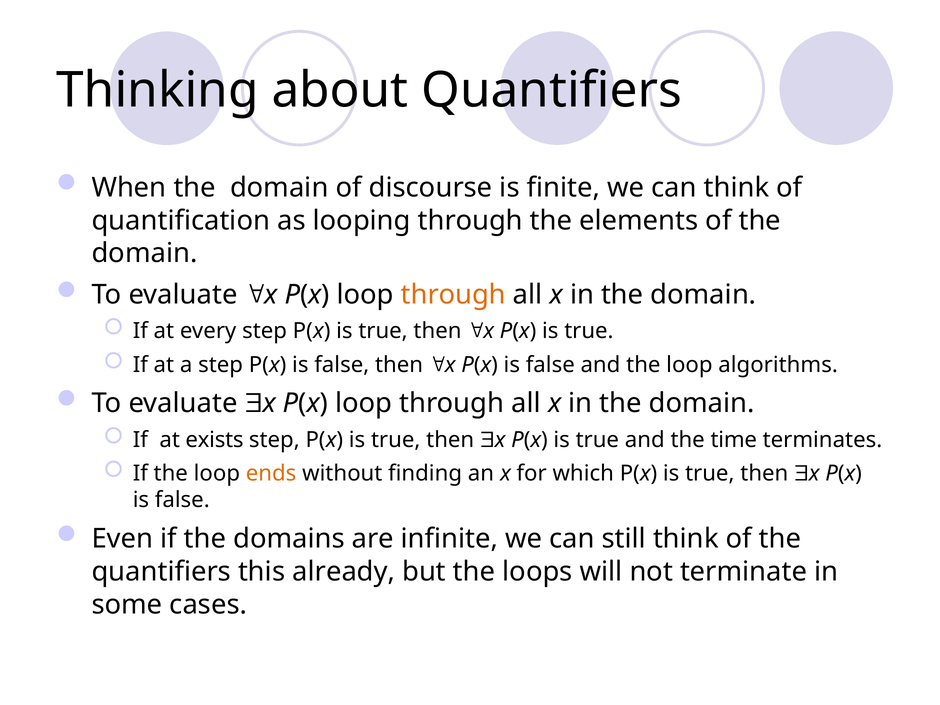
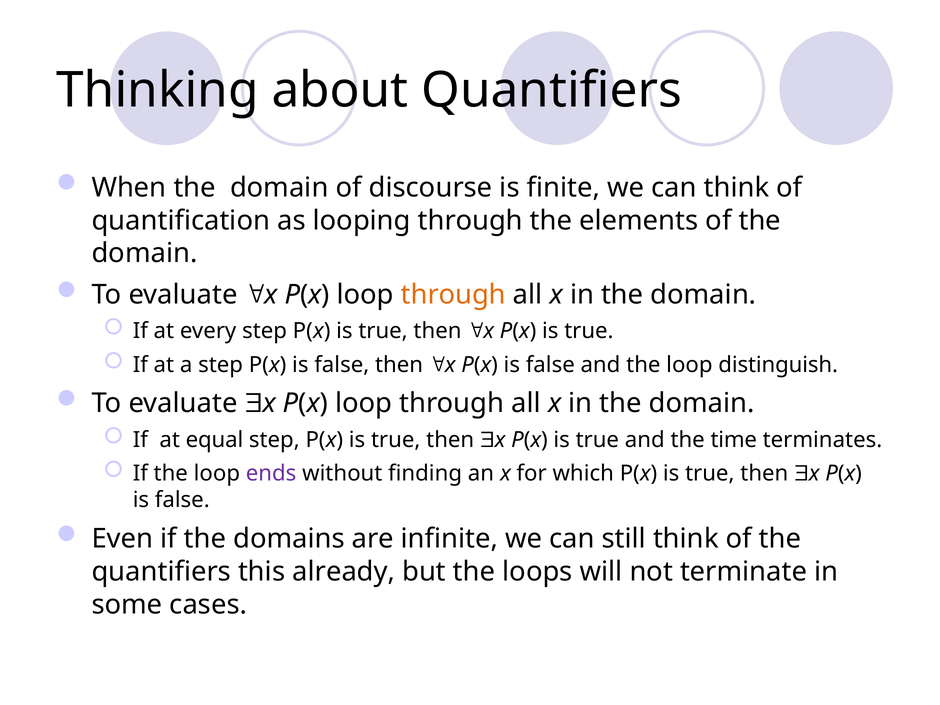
algorithms: algorithms -> distinguish (778, 365)
exists: exists -> equal (214, 440)
ends colour: orange -> purple (271, 474)
